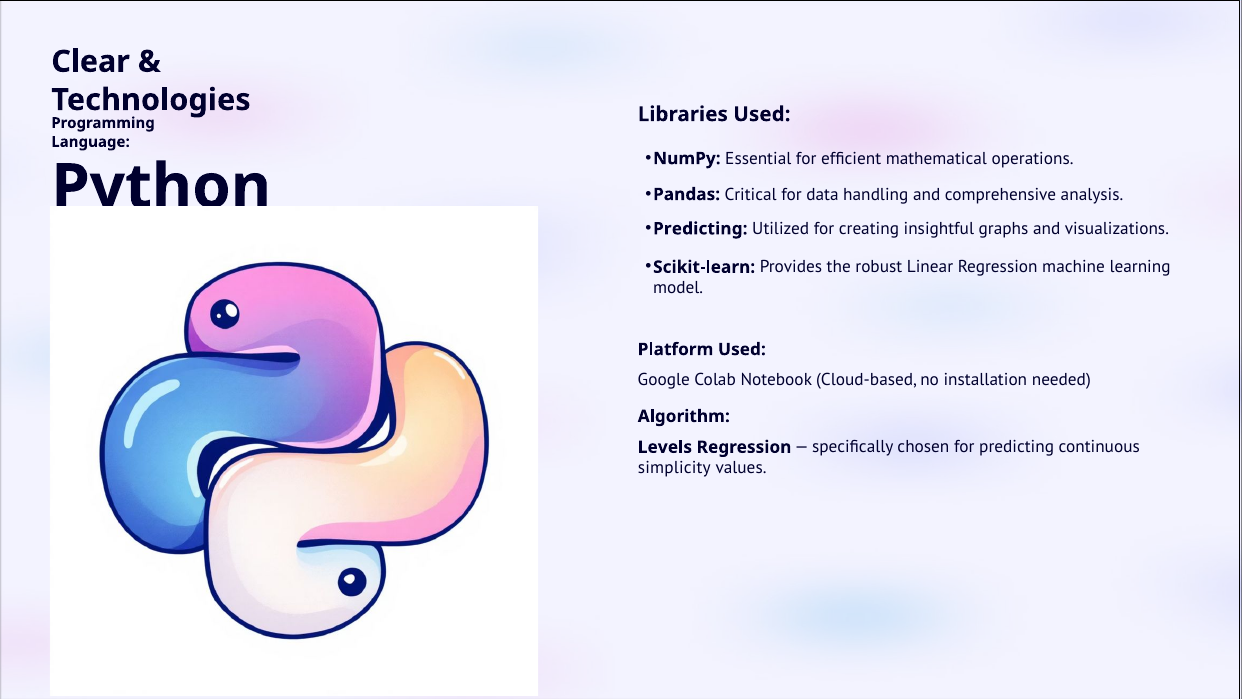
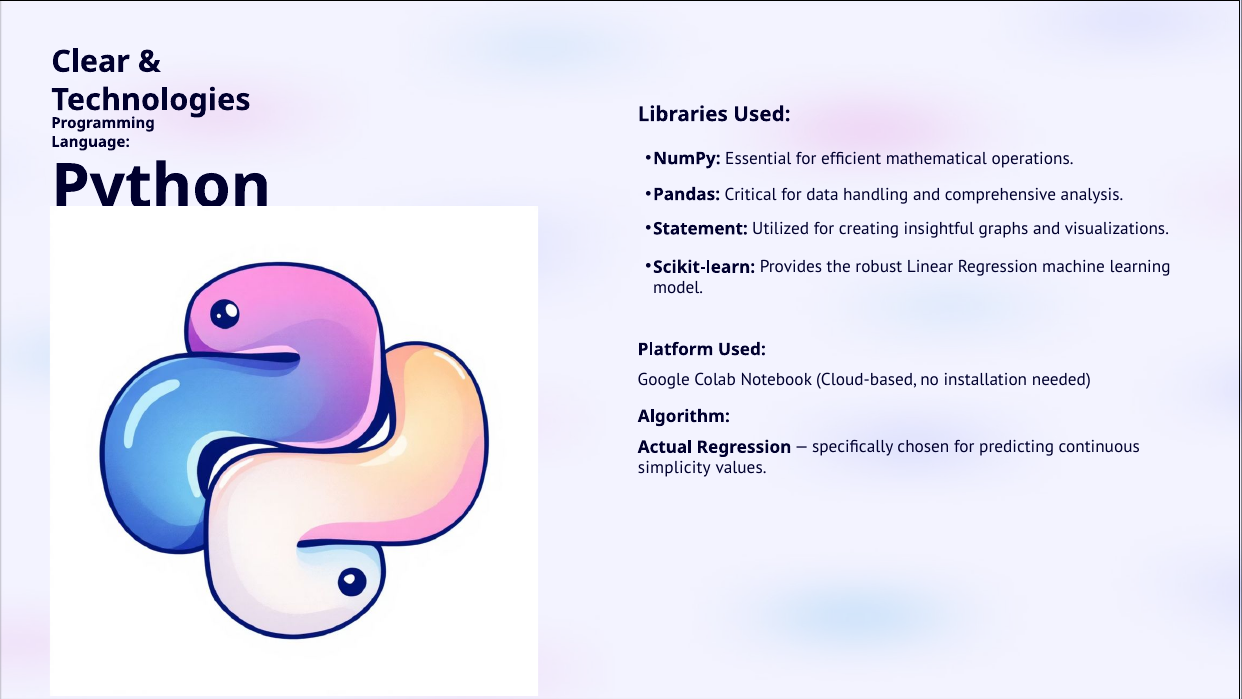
Predicting: Predicting -> Statement (700, 229)
Levels: Levels -> Actual (665, 447)
